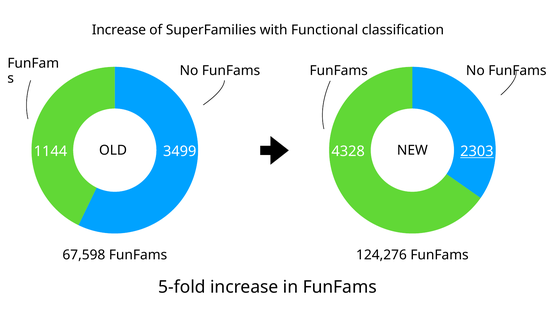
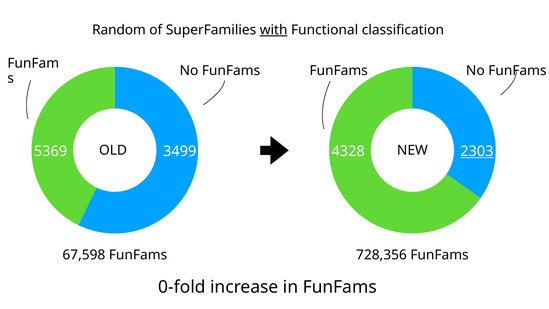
Increase: Increase -> Random (119, 30)
with underline: none -> present (274, 30)
1144: 1144 -> 5369 (50, 151)
124,276: 124,276 -> 728,356 (381, 255)
5-fold: 5-fold -> 0-fold (182, 287)
